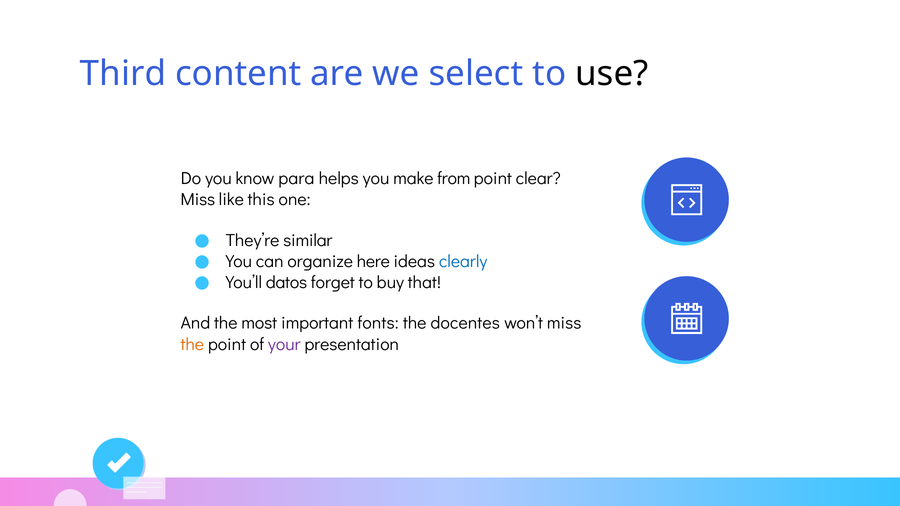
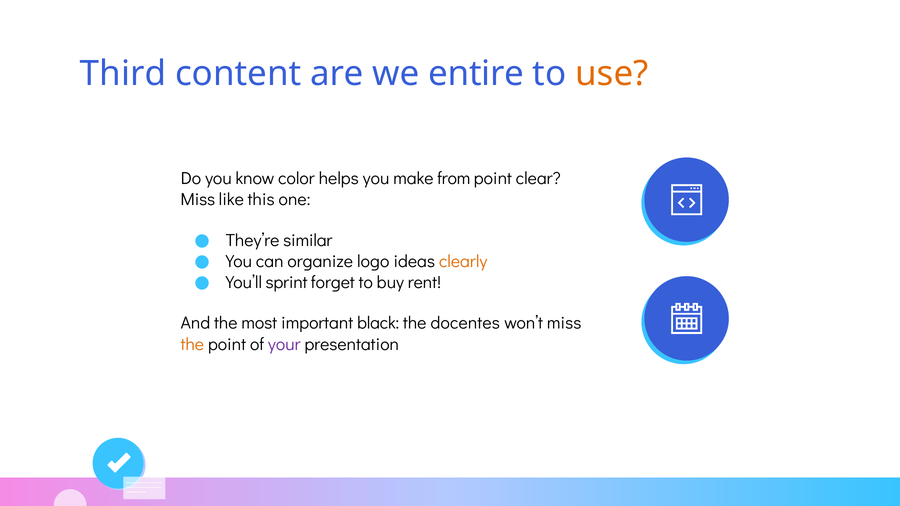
select: select -> entire (476, 74)
use colour: black -> orange (612, 74)
para: para -> color (296, 178)
here: here -> logo (373, 261)
clearly colour: blue -> orange (463, 261)
datos: datos -> sprint (287, 282)
that: that -> rent (424, 282)
fonts: fonts -> black (378, 323)
